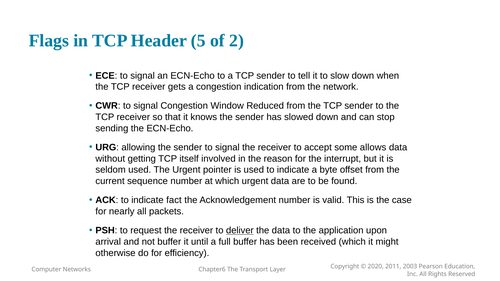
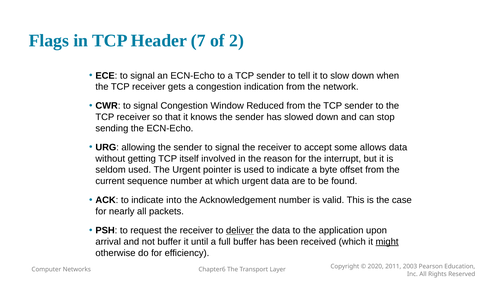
5: 5 -> 7 (198, 41)
fact: fact -> into (174, 200)
might underline: none -> present (387, 242)
